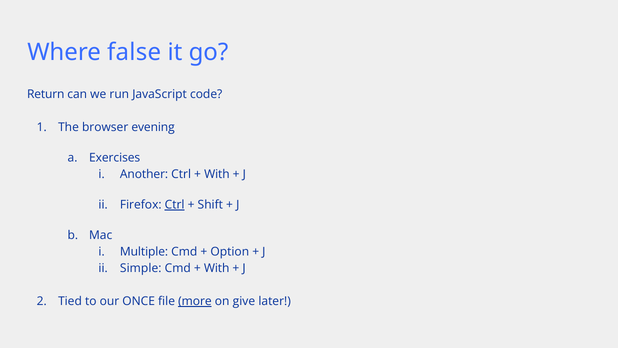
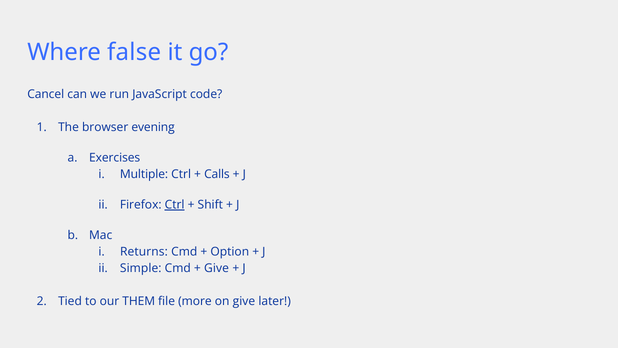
Return: Return -> Cancel (46, 94)
Another: Another -> Multiple (144, 174)
With: With -> Calls (217, 174)
Multiple: Multiple -> Returns (144, 251)
With: With -> Give (217, 268)
ONCE: ONCE -> THEM (139, 301)
more underline: present -> none (195, 301)
